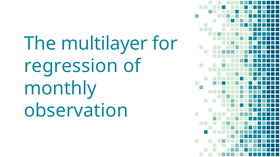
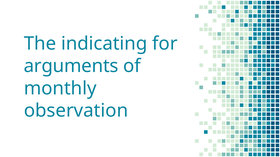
multilayer: multilayer -> indicating (104, 44)
regression: regression -> arguments (71, 66)
